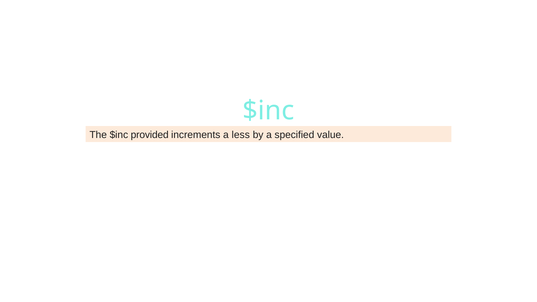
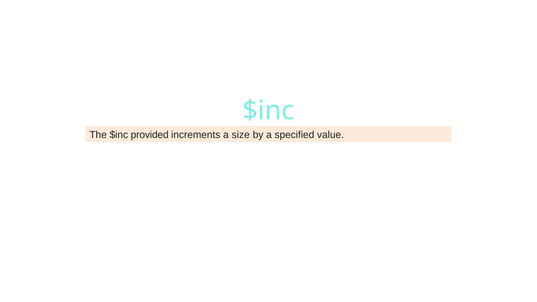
less: less -> size (241, 135)
